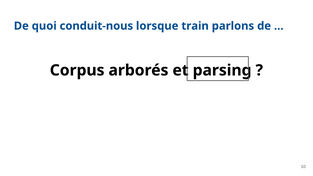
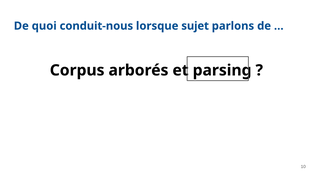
train: train -> sujet (195, 26)
